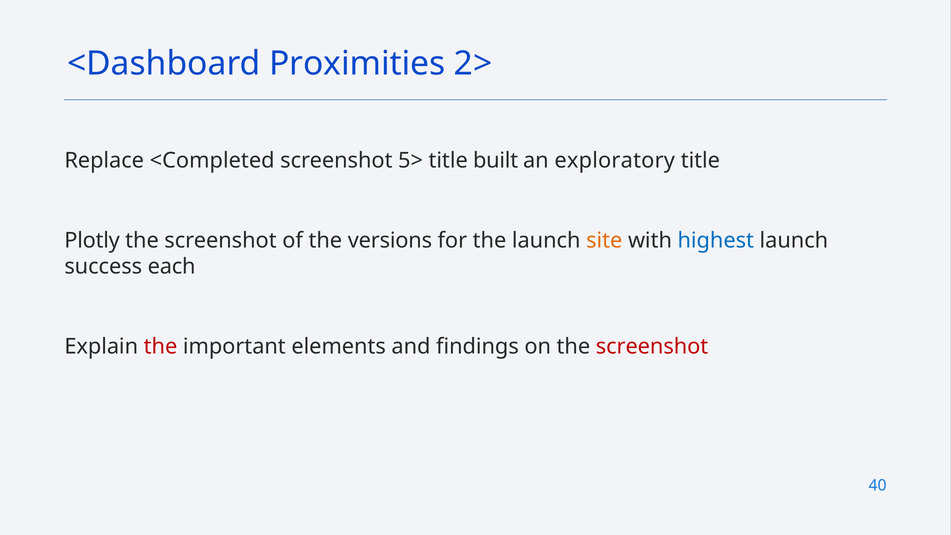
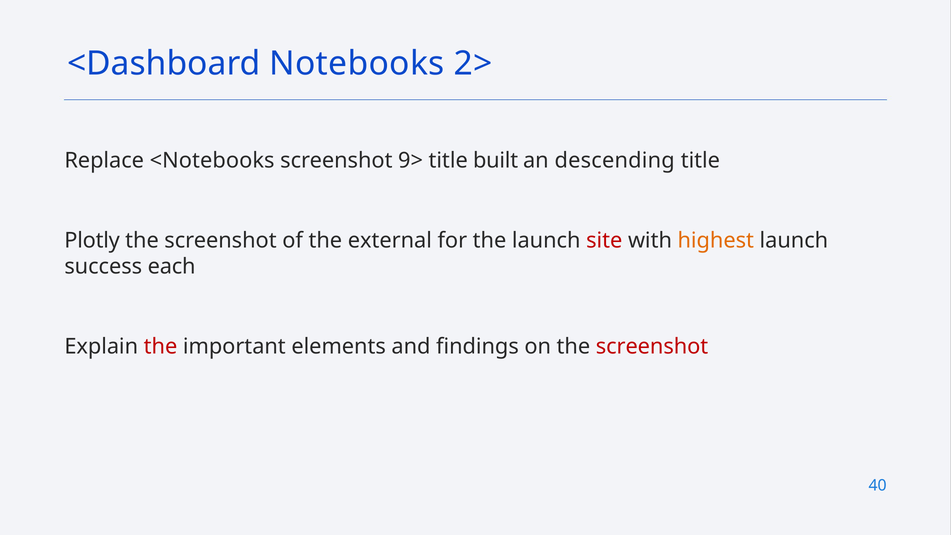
Proximities: Proximities -> Notebooks (357, 64)
<Completed: <Completed -> <Notebooks (212, 161)
5>: 5> -> 9> (411, 161)
exploratory: exploratory -> descending (615, 161)
versions: versions -> external (390, 241)
site colour: orange -> red (604, 241)
highest colour: blue -> orange (716, 241)
